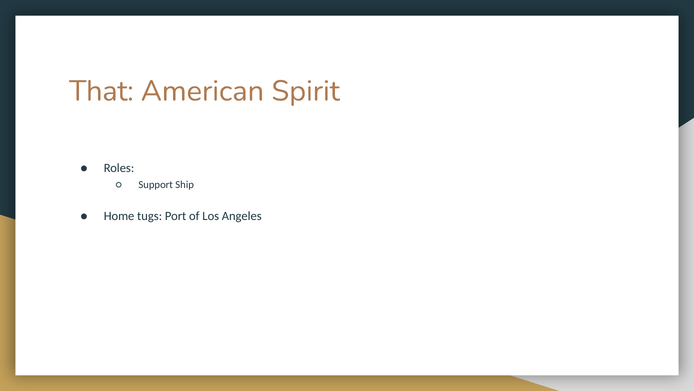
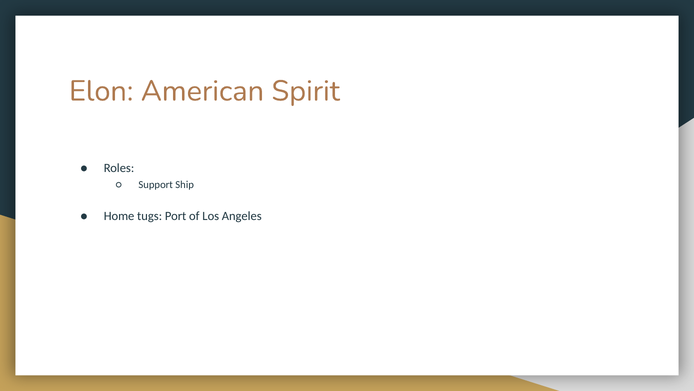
That: That -> Elon (101, 91)
